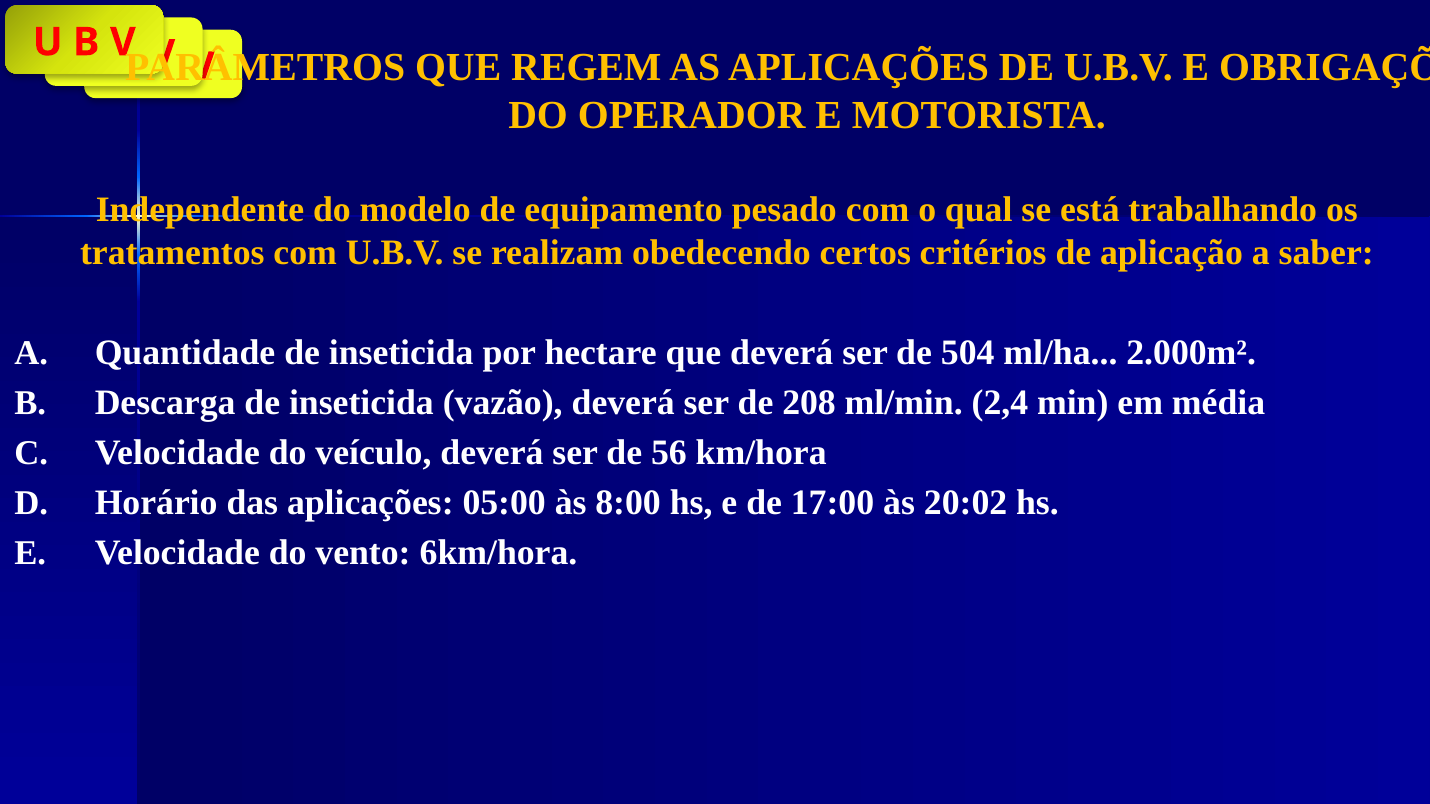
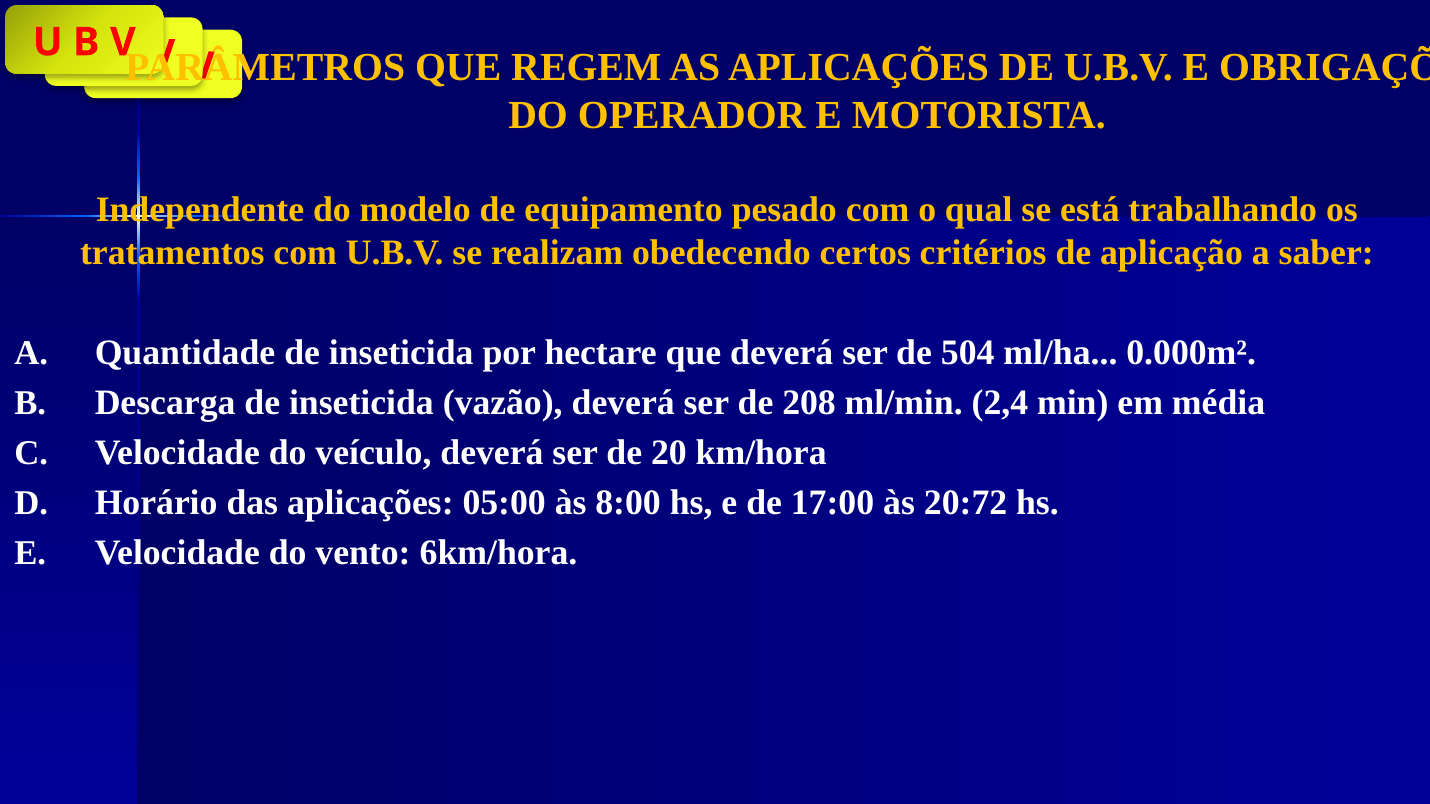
2.000m²: 2.000m² -> 0.000m² (1191, 353)
56: 56 -> 20 (669, 453)
20:02: 20:02 -> 20:72 (966, 503)
